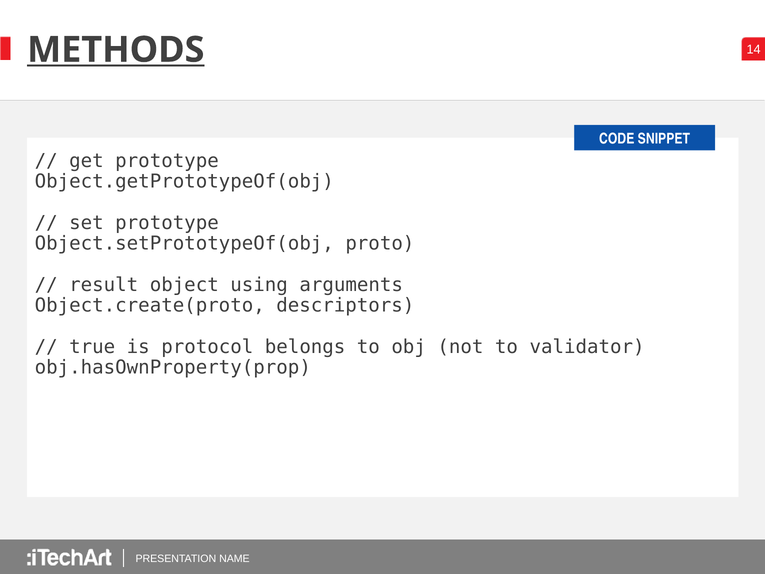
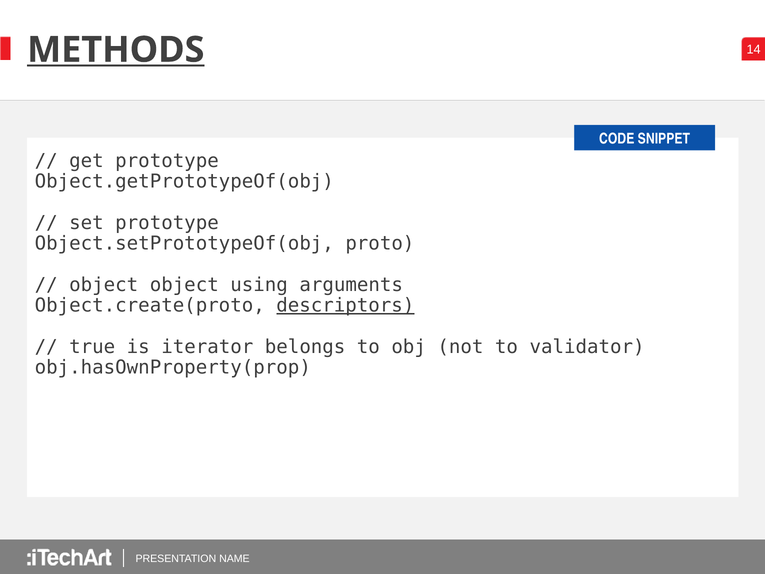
result: result -> object (104, 285)
descriptors underline: none -> present (345, 305)
protocol: protocol -> iterator (207, 347)
